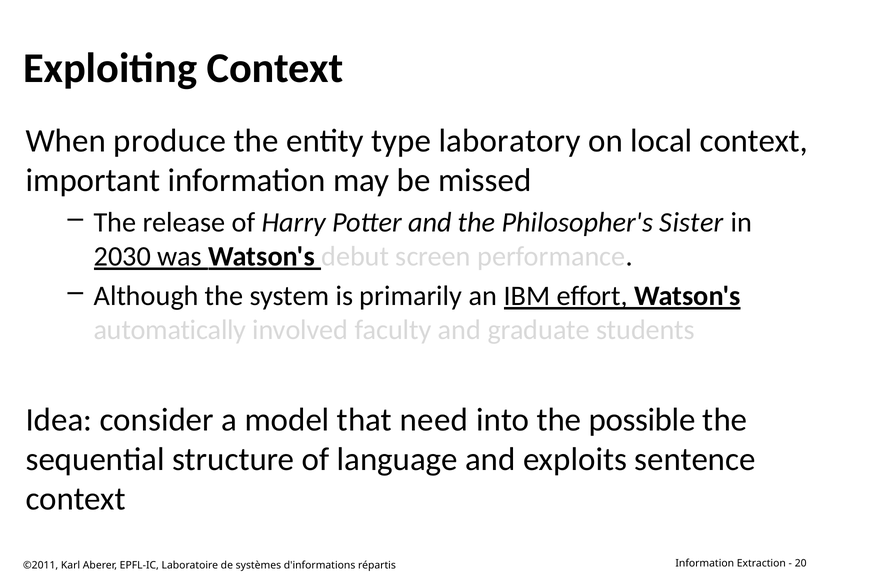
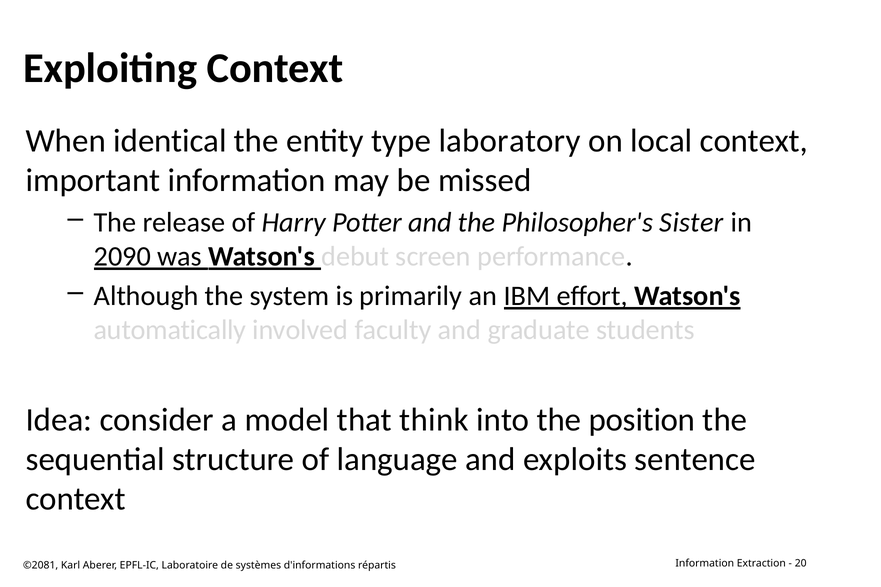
produce: produce -> identical (170, 141)
2030: 2030 -> 2090 (122, 257)
need: need -> think (434, 420)
possible: possible -> position (642, 420)
©2011: ©2011 -> ©2081 (41, 566)
